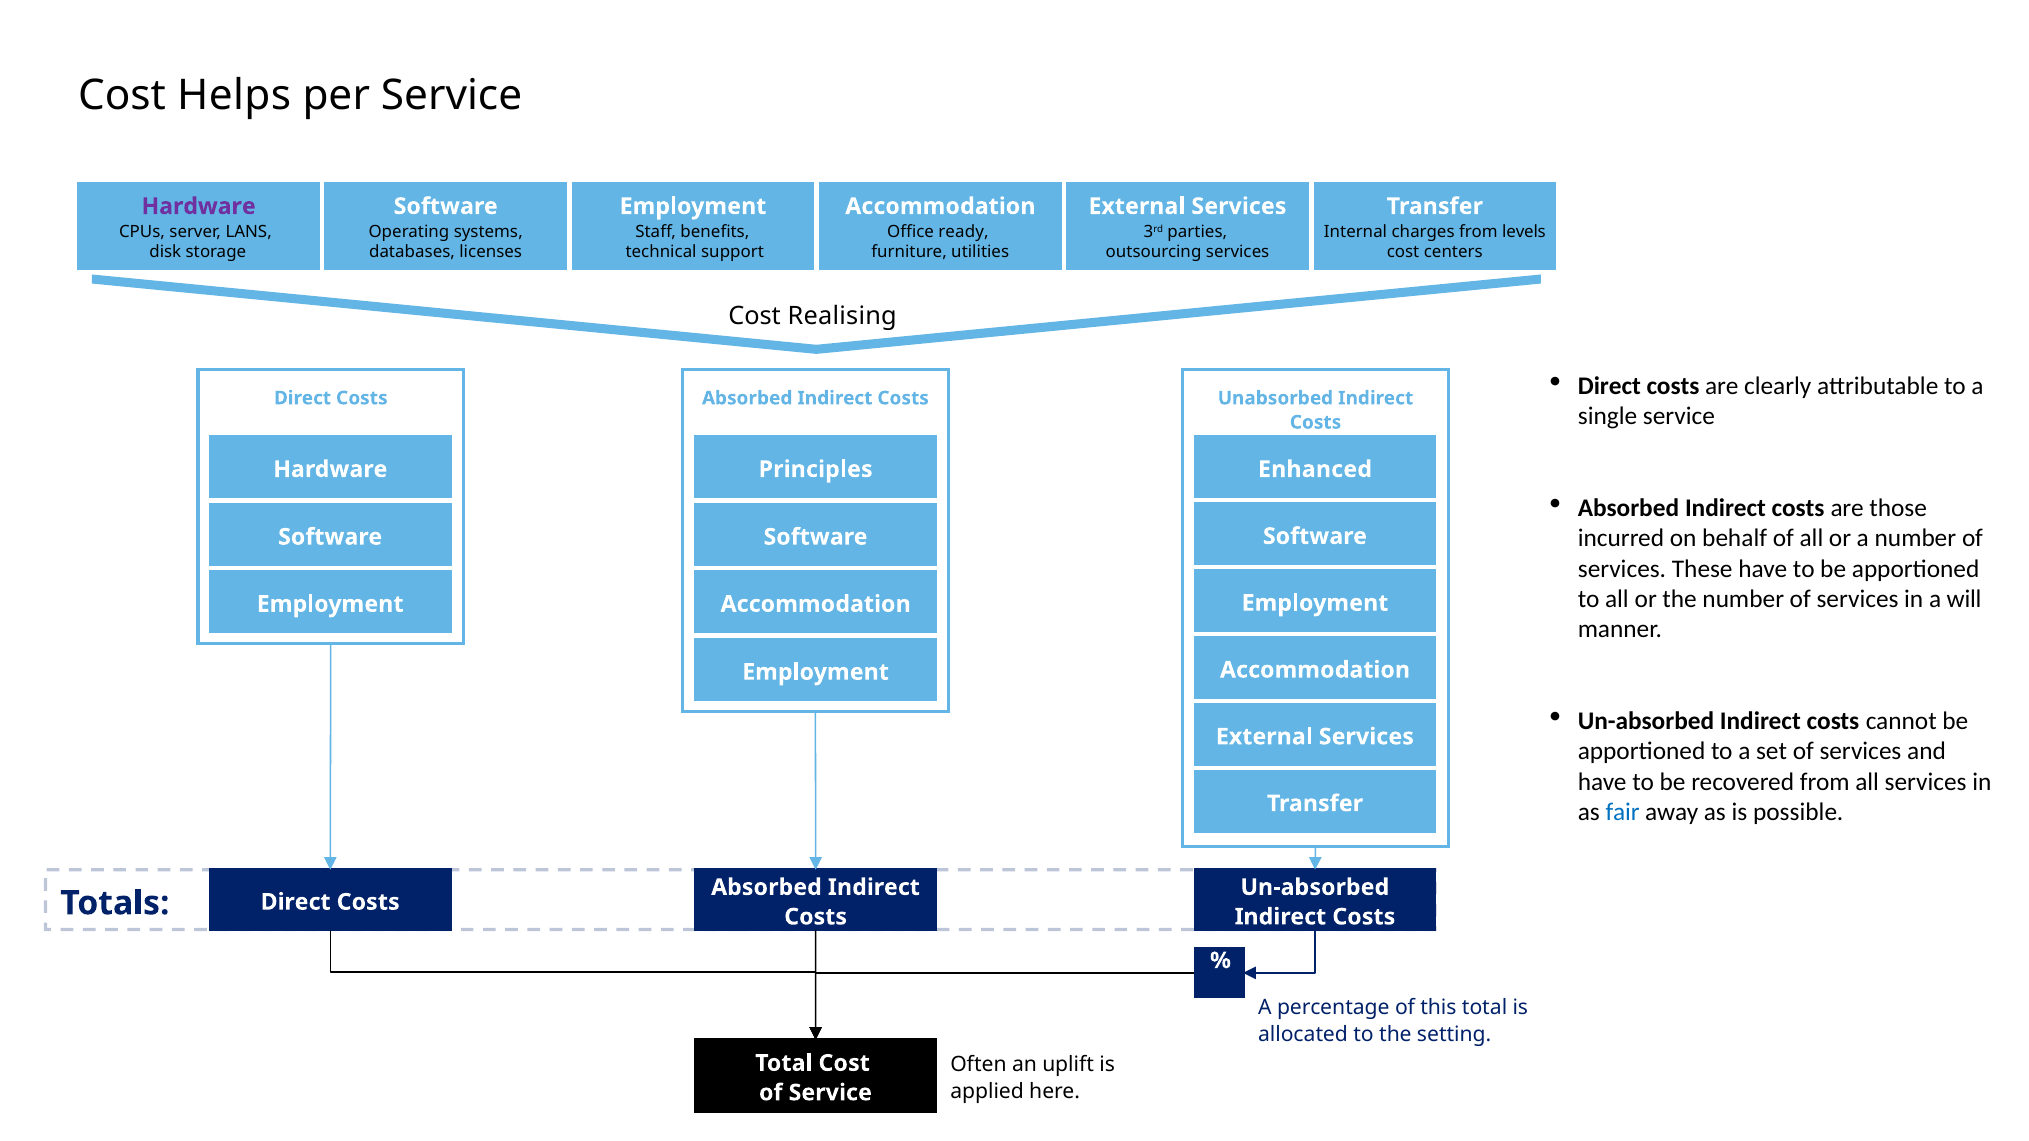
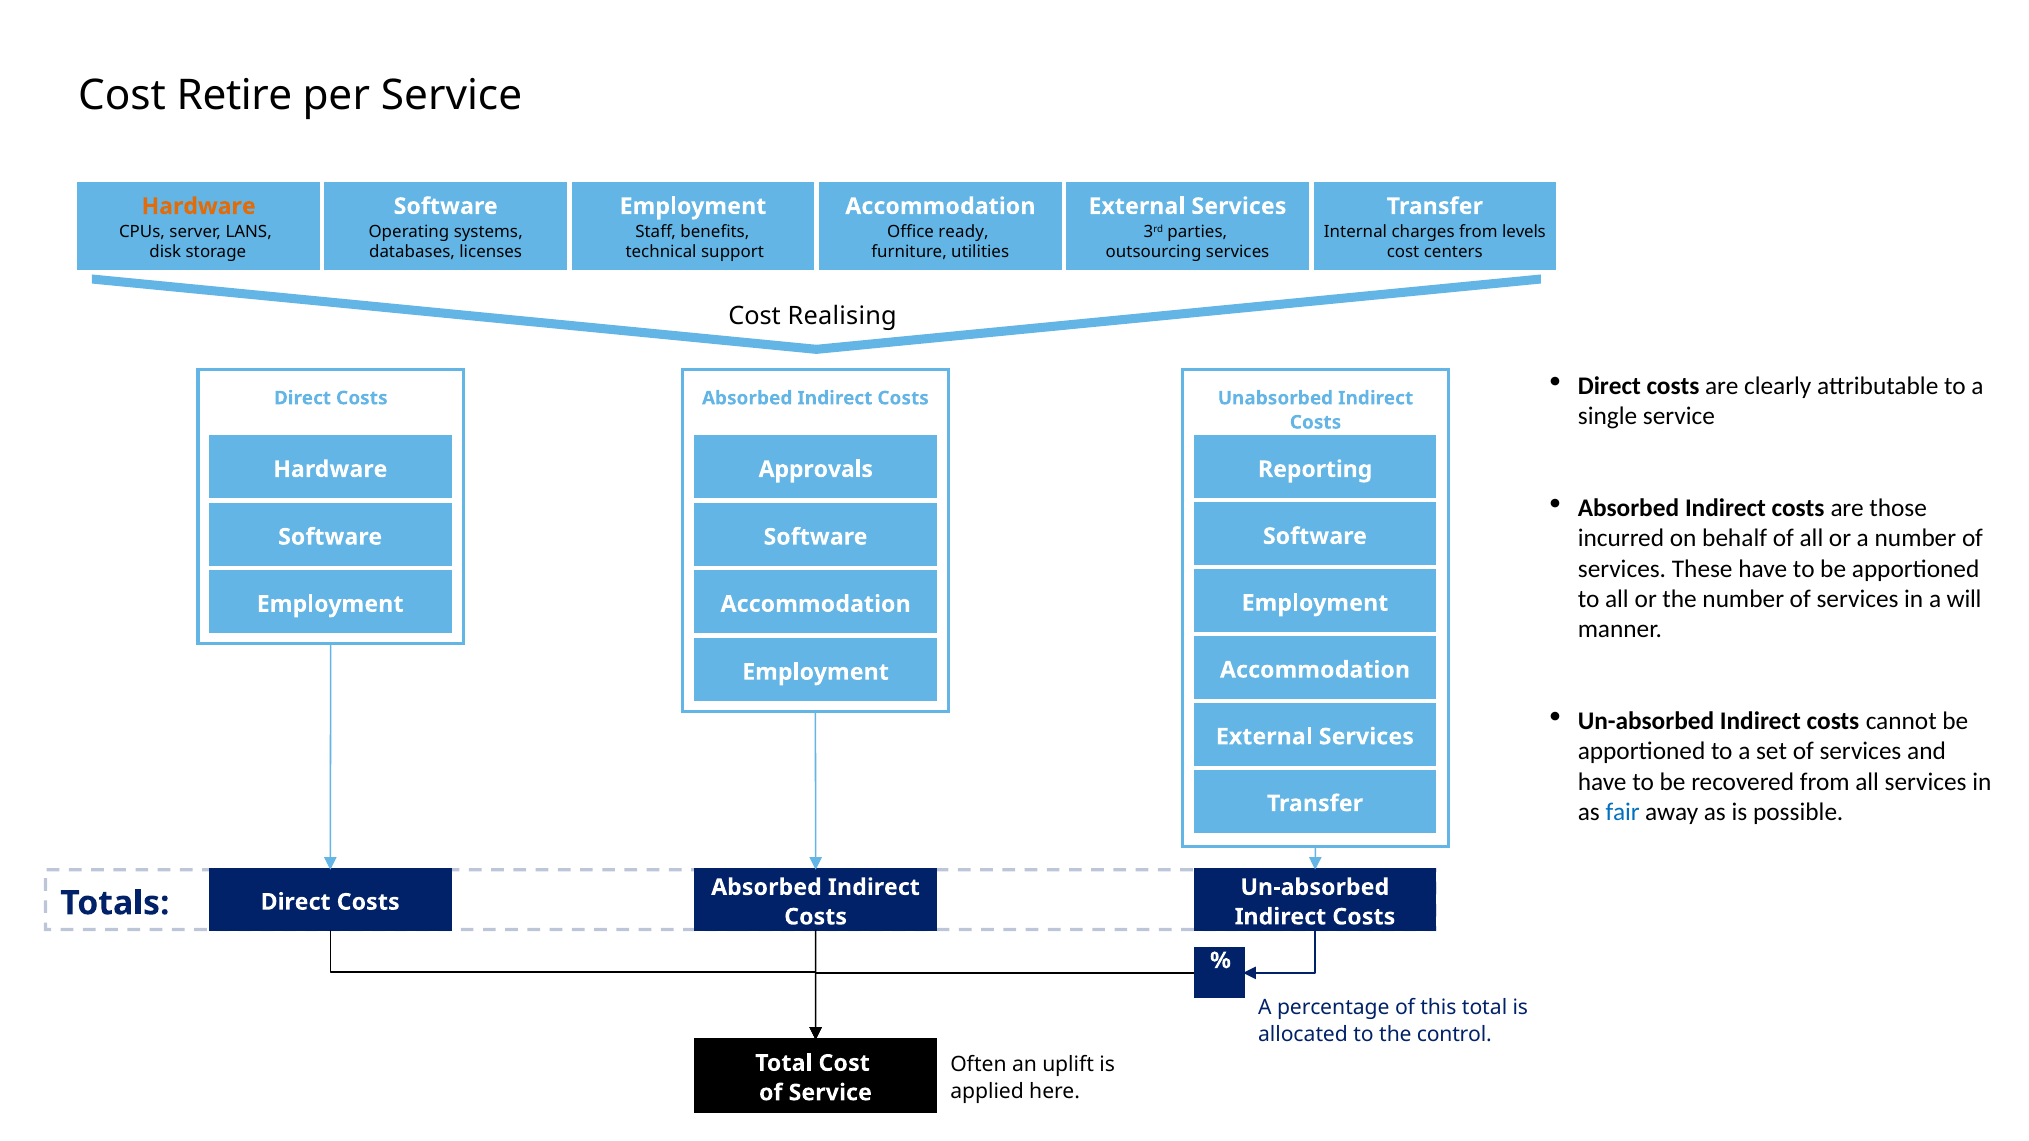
Helps: Helps -> Retire (234, 95)
Hardware colour: purple -> orange (199, 206)
Principles: Principles -> Approvals (816, 469)
Enhanced: Enhanced -> Reporting (1315, 469)
setting: setting -> control (1454, 1035)
